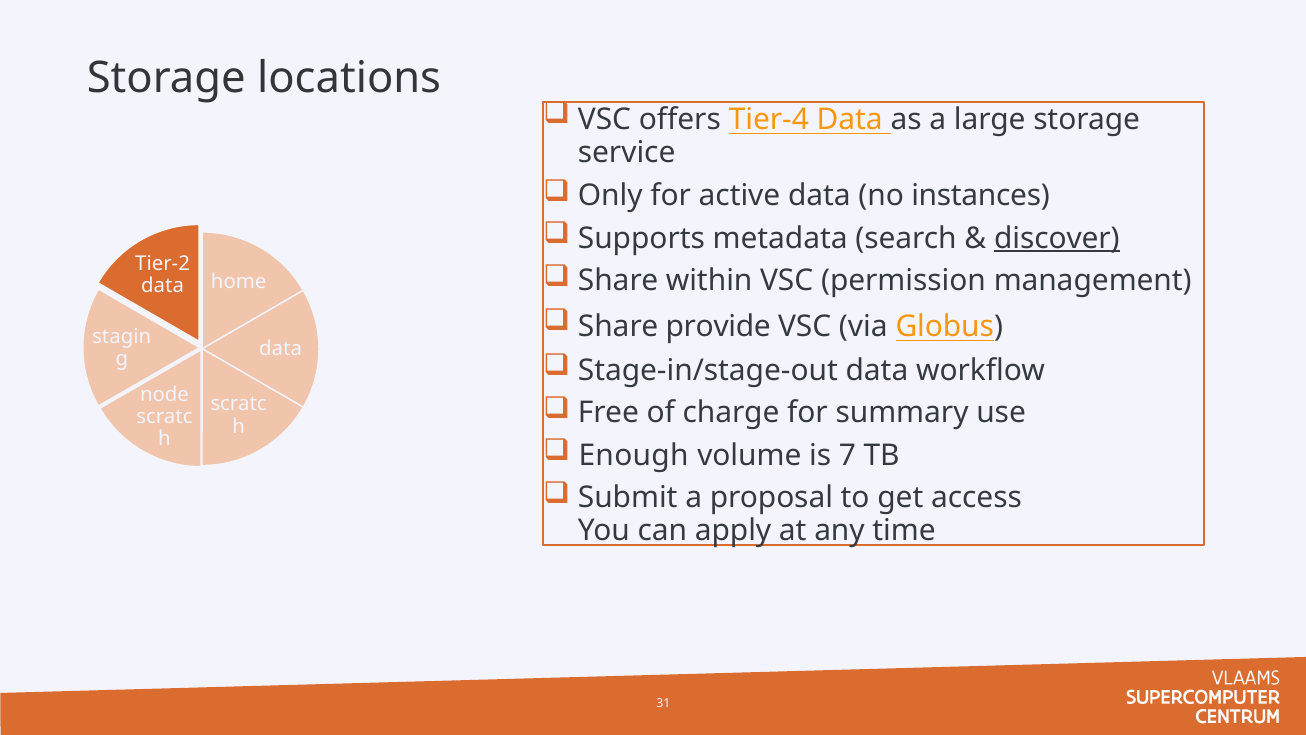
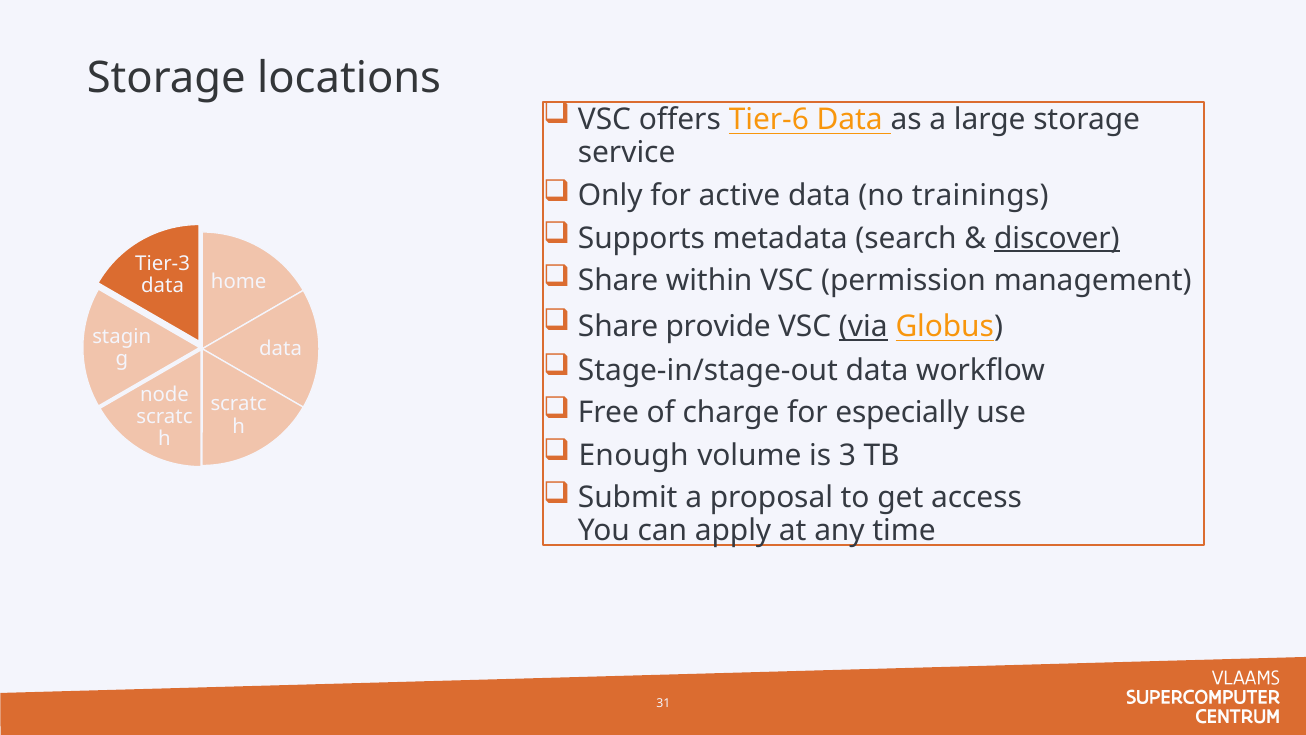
Tier-4: Tier-4 -> Tier-6 (769, 120)
instances: instances -> trainings (980, 196)
Tier-2: Tier-2 -> Tier-3 (163, 263)
via underline: none -> present (863, 327)
summary: summary -> especially (902, 413)
7: 7 -> 3 (847, 455)
